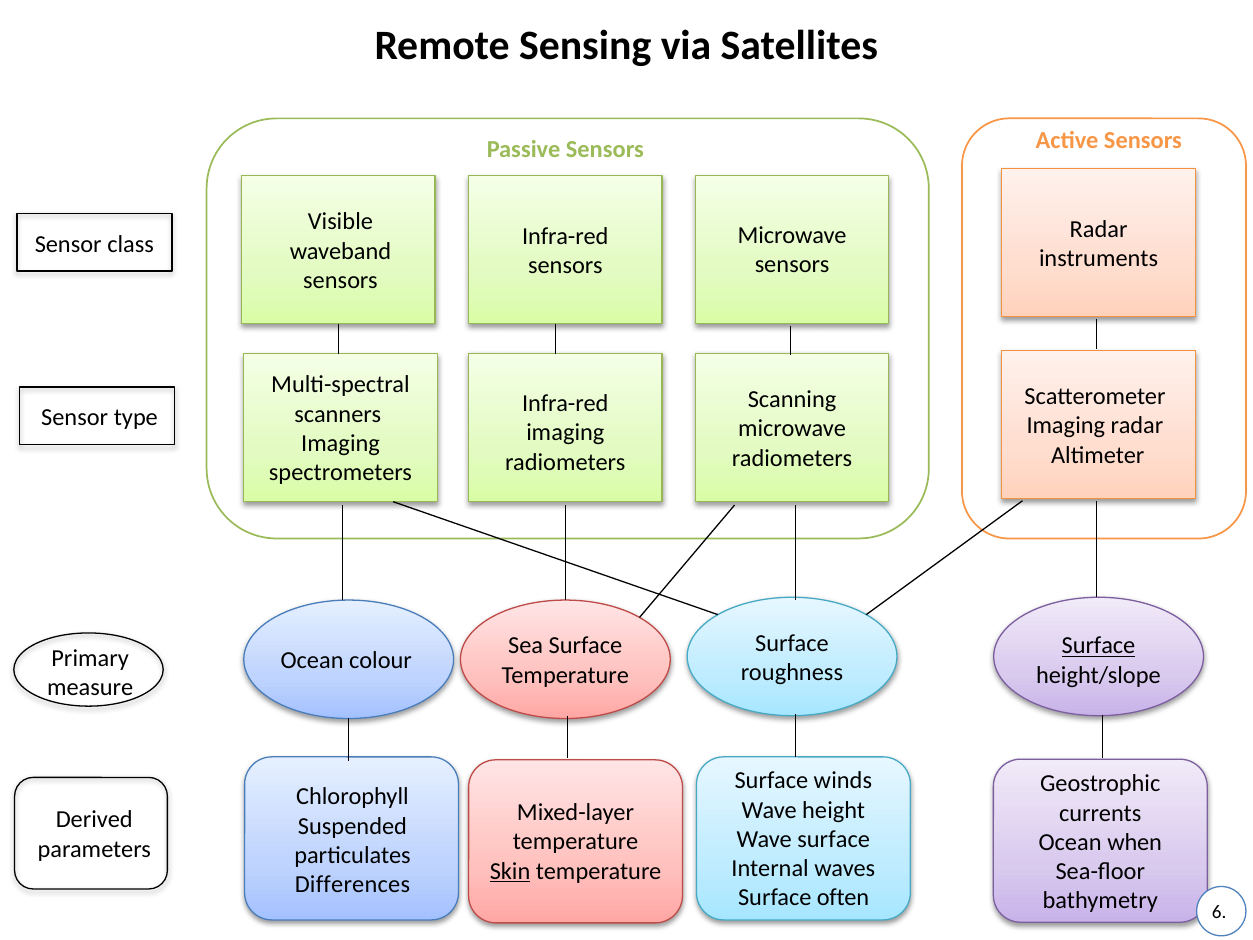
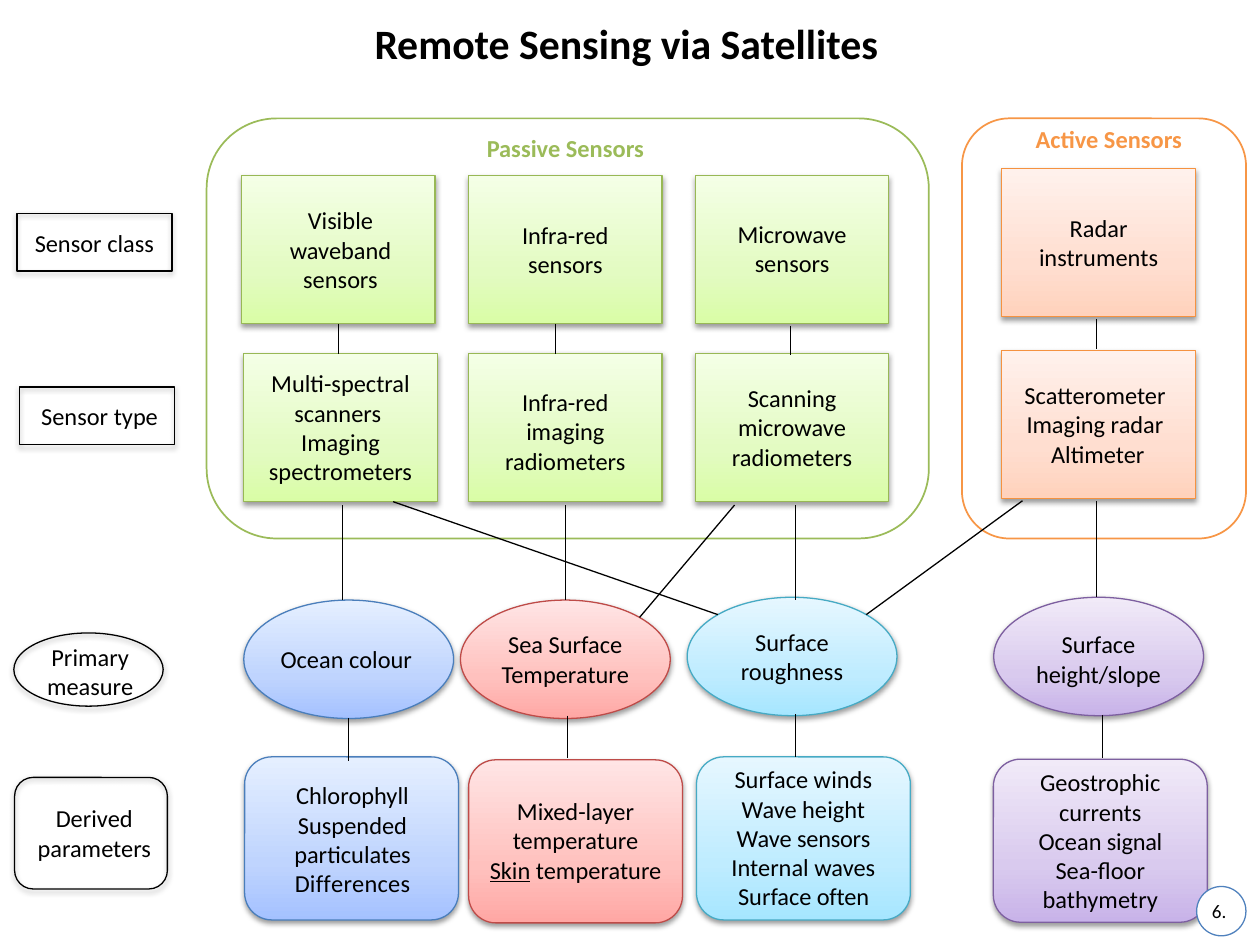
Surface underline: present -> none (1099, 646)
Wave surface: surface -> sensors (834, 839)
when: when -> signal (1135, 842)
